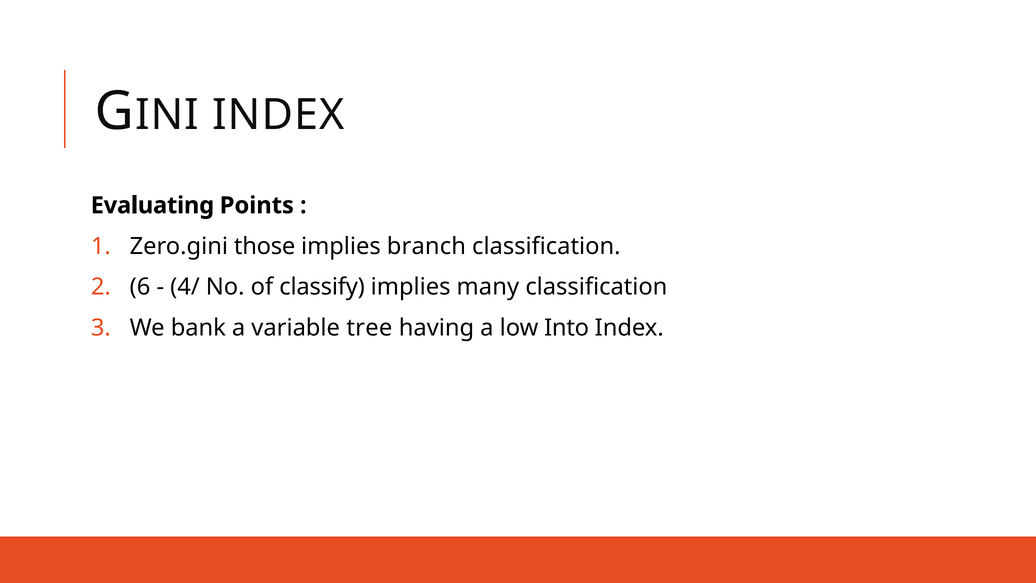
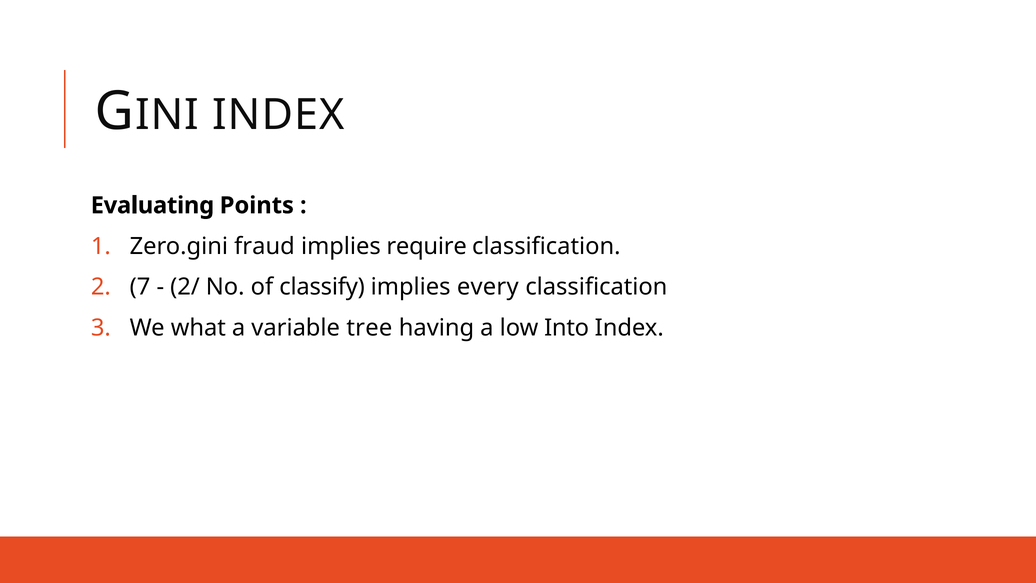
those: those -> fraud (264, 246)
branch: branch -> require (427, 246)
6: 6 -> 7 (140, 287)
4/: 4/ -> 2/ (185, 287)
many: many -> every (488, 287)
bank: bank -> what (198, 328)
